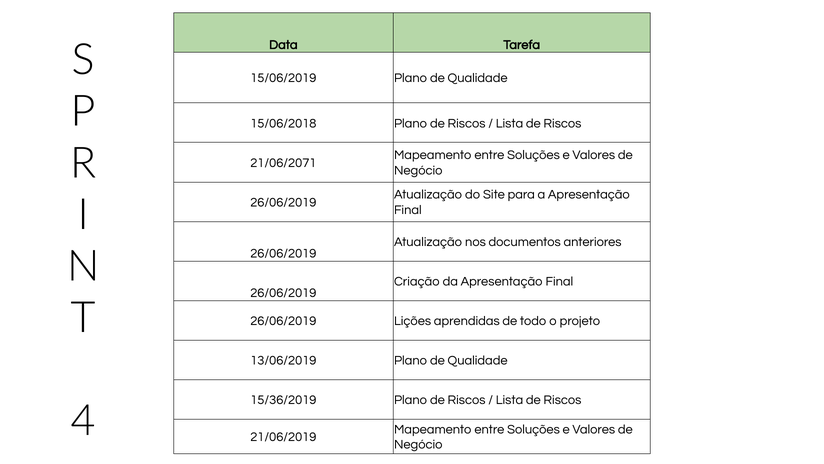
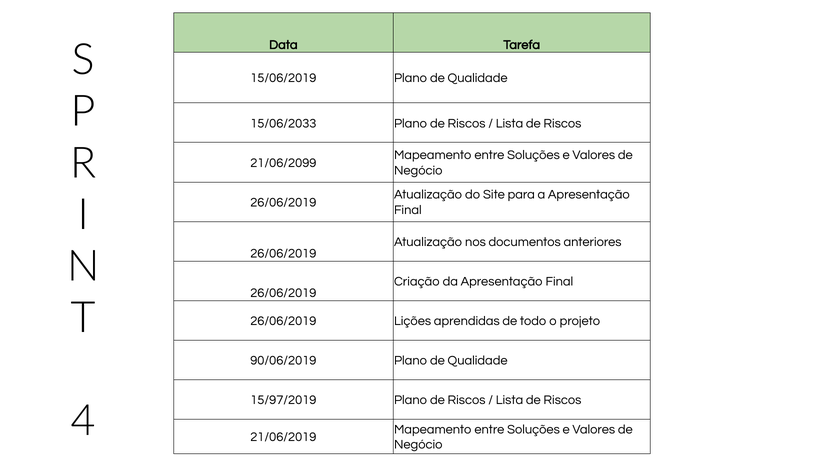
15/06/2018: 15/06/2018 -> 15/06/2033 (283, 123)
21/06/2071: 21/06/2071 -> 21/06/2099 (283, 163)
13/06/2019: 13/06/2019 -> 90/06/2019 (283, 360)
15/36/2019: 15/36/2019 -> 15/97/2019 (283, 400)
